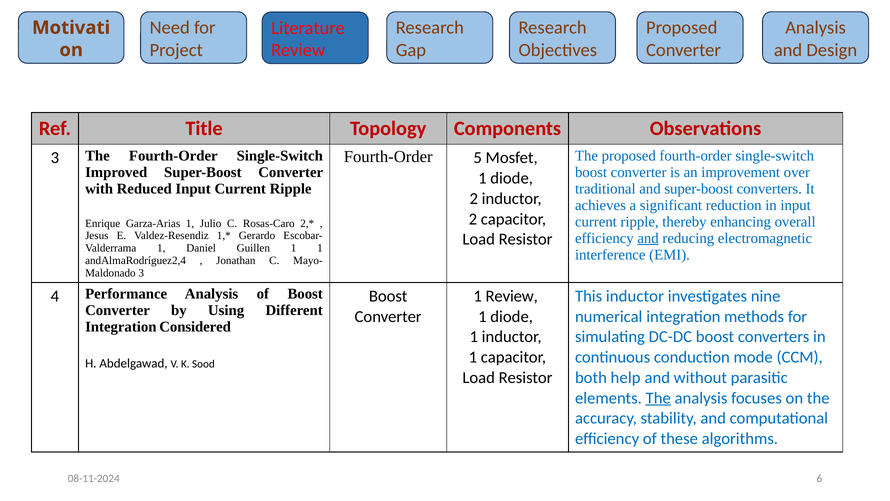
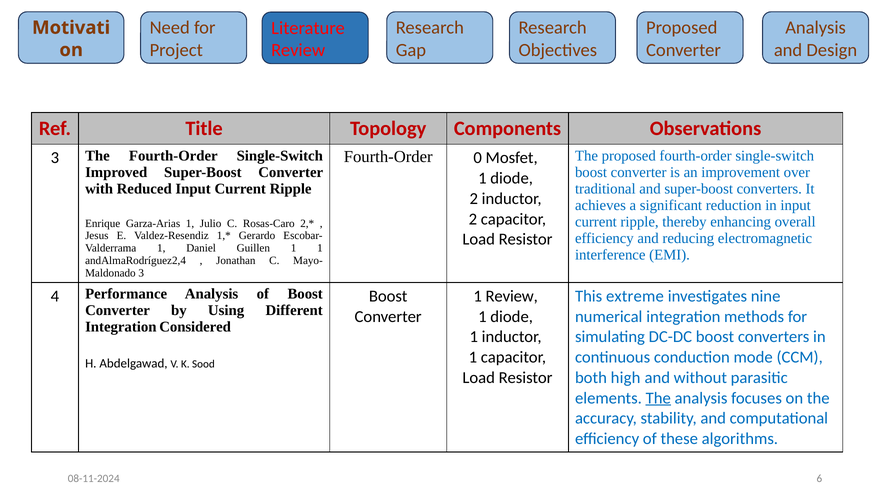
5: 5 -> 0 (478, 158)
and underline: present -> none (648, 238)
This inductor: inductor -> extreme (635, 296)
help: help -> high (626, 377)
